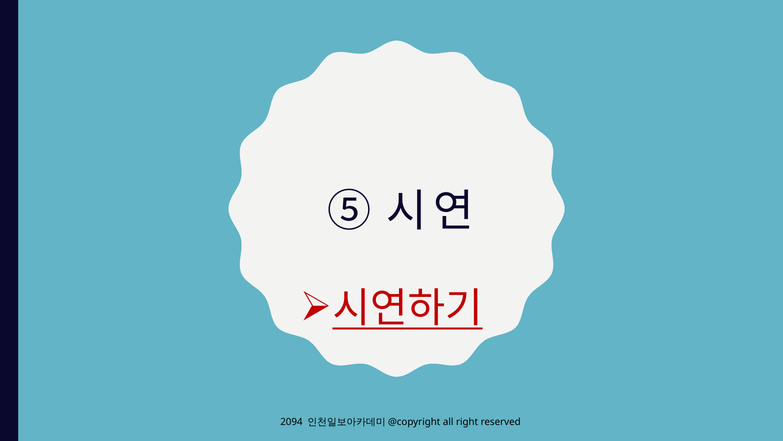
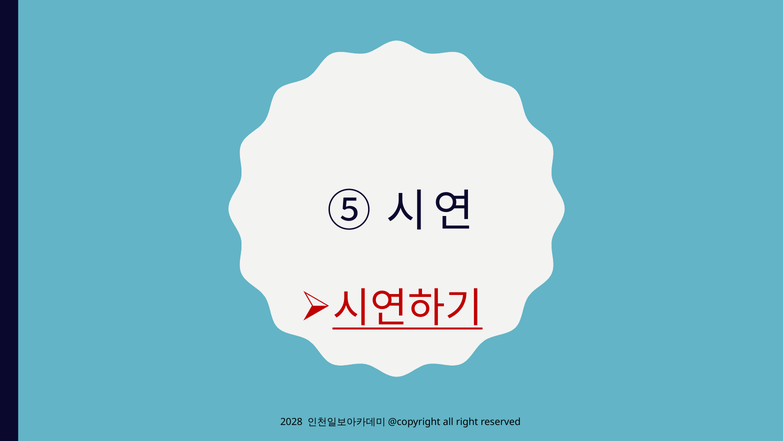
2094: 2094 -> 2028 (291, 421)
